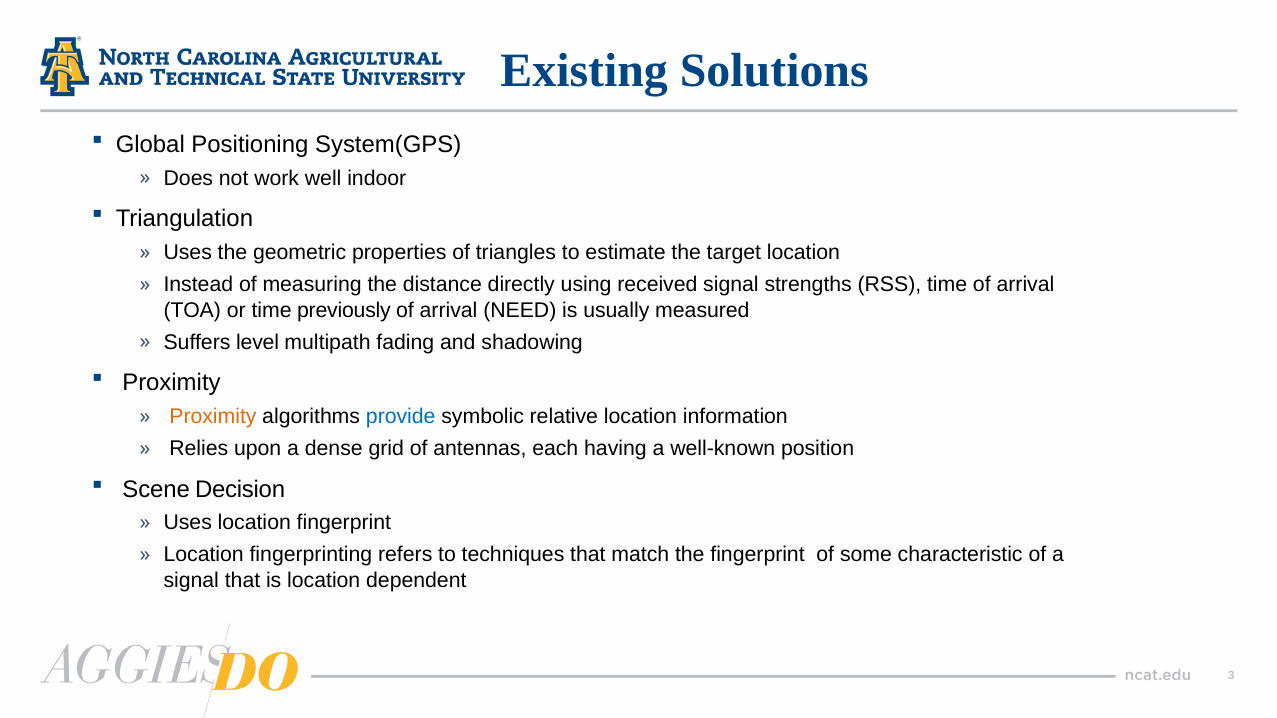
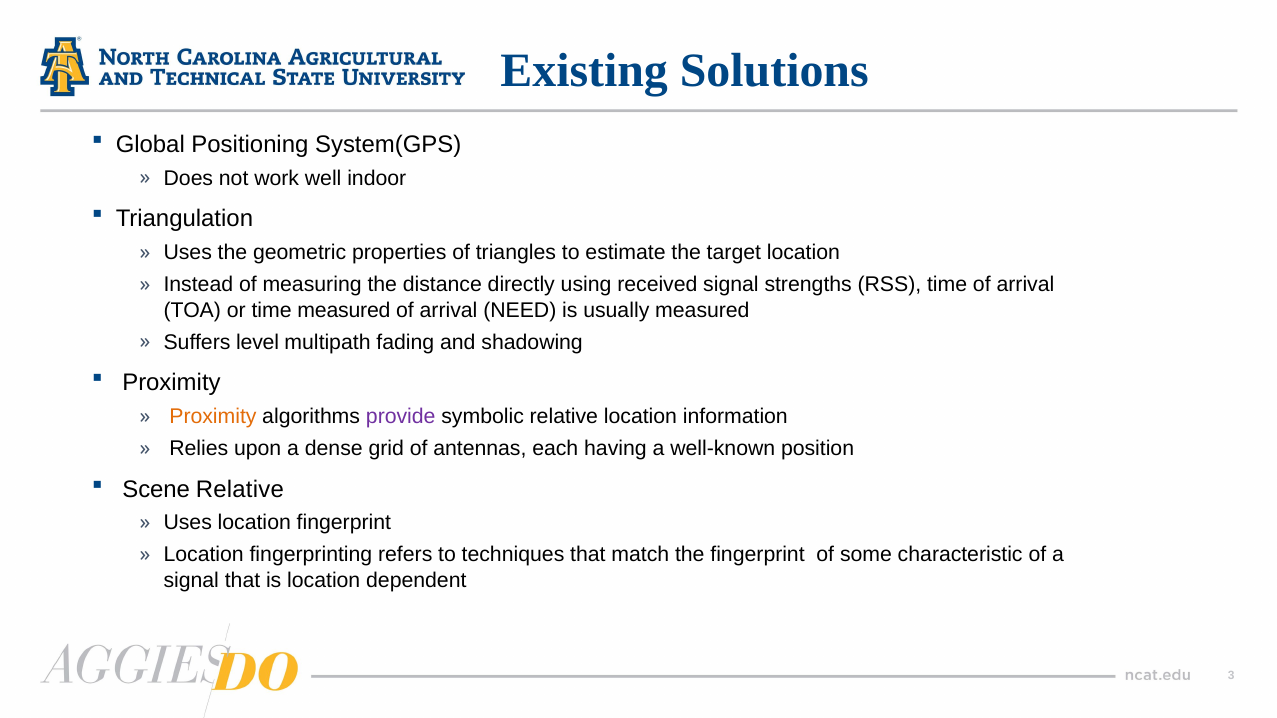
time previously: previously -> measured (344, 310)
provide colour: blue -> purple (401, 417)
Scene Decision: Decision -> Relative (240, 489)
